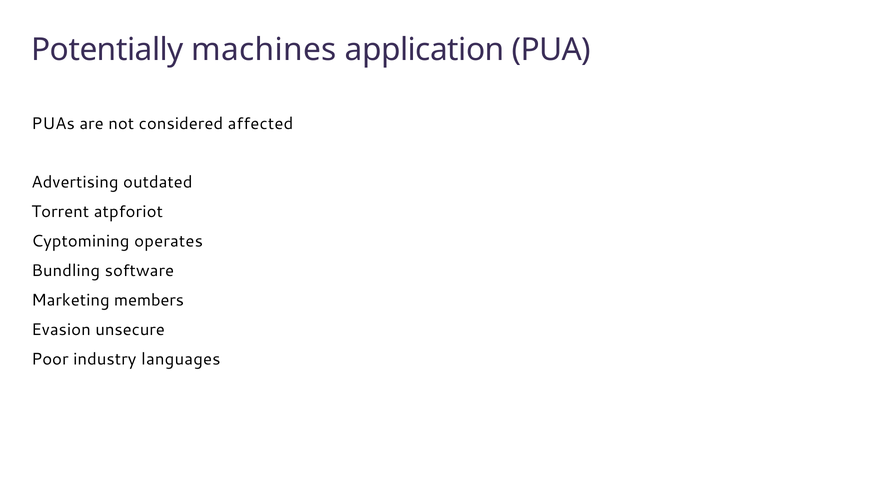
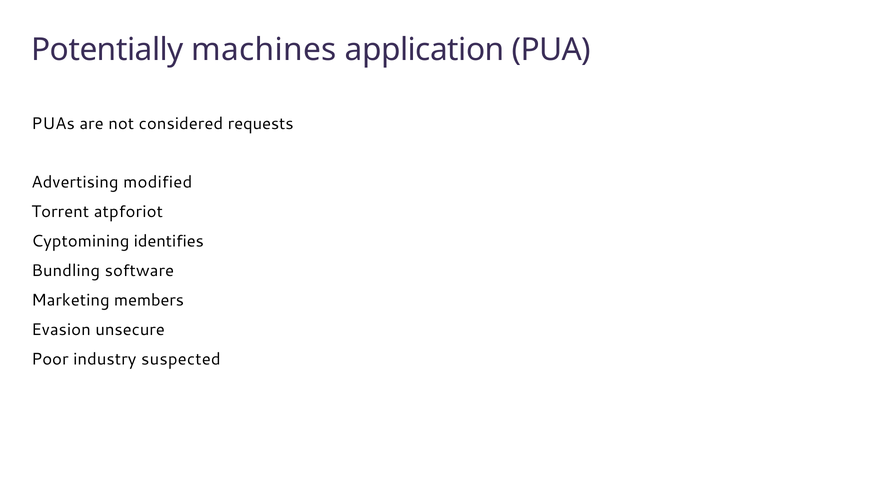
affected: affected -> requests (261, 124)
outdated: outdated -> modified (158, 183)
operates: operates -> identifies (169, 242)
languages: languages -> suspected (181, 359)
